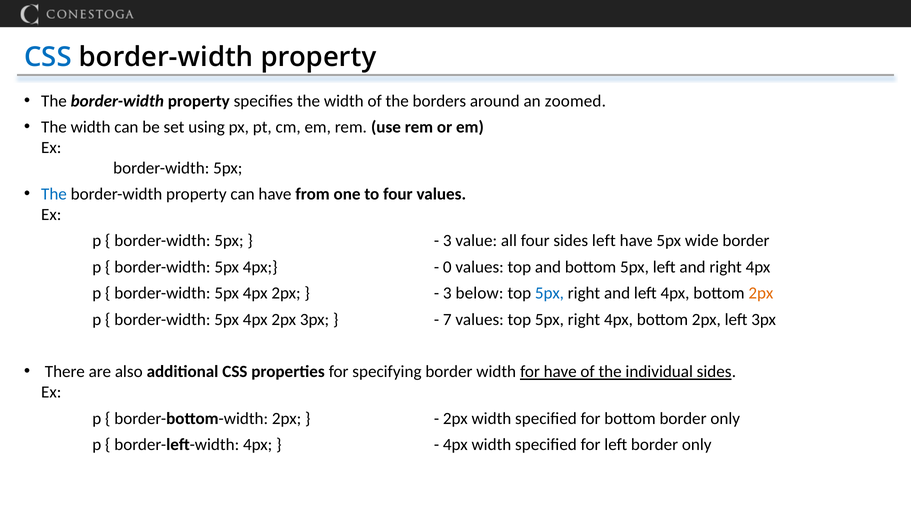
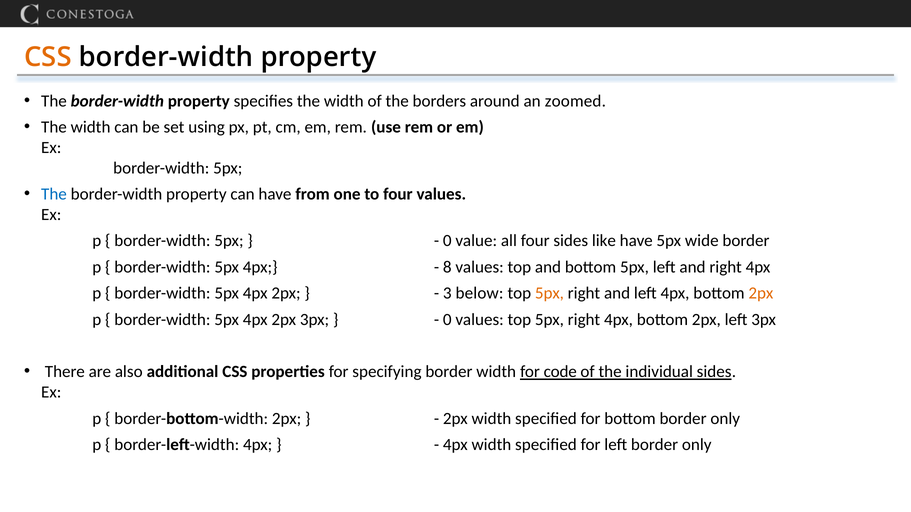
CSS colour: blue -> orange (48, 57)
3: 3 -> 0 (447, 241)
sides left: left -> like (604, 241)
0: 0 -> 8 (447, 267)
5px colour: blue -> orange (549, 293)
7: 7 -> 0 (447, 320)
for have: have -> code (560, 372)
